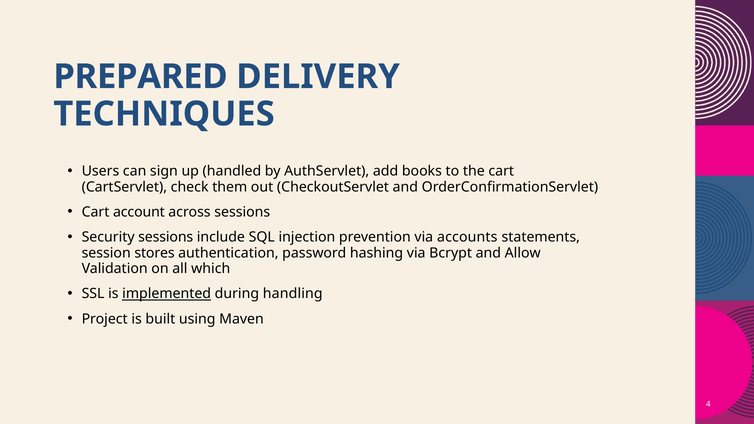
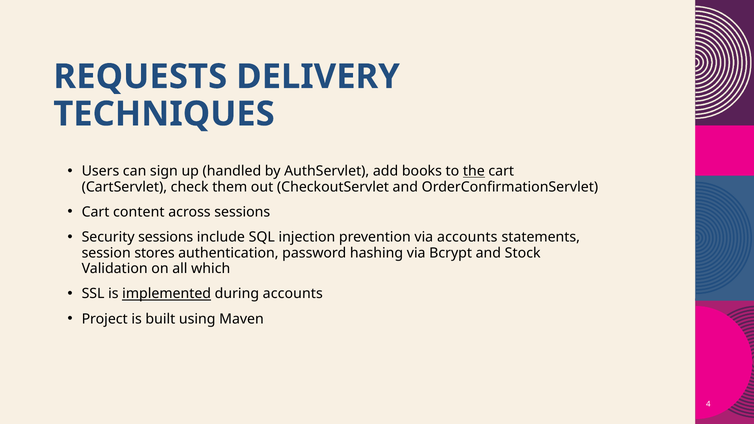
PREPARED: PREPARED -> REQUESTS (140, 77)
the underline: none -> present (474, 171)
account: account -> content (139, 212)
Allow: Allow -> Stock (523, 253)
during handling: handling -> accounts (293, 294)
